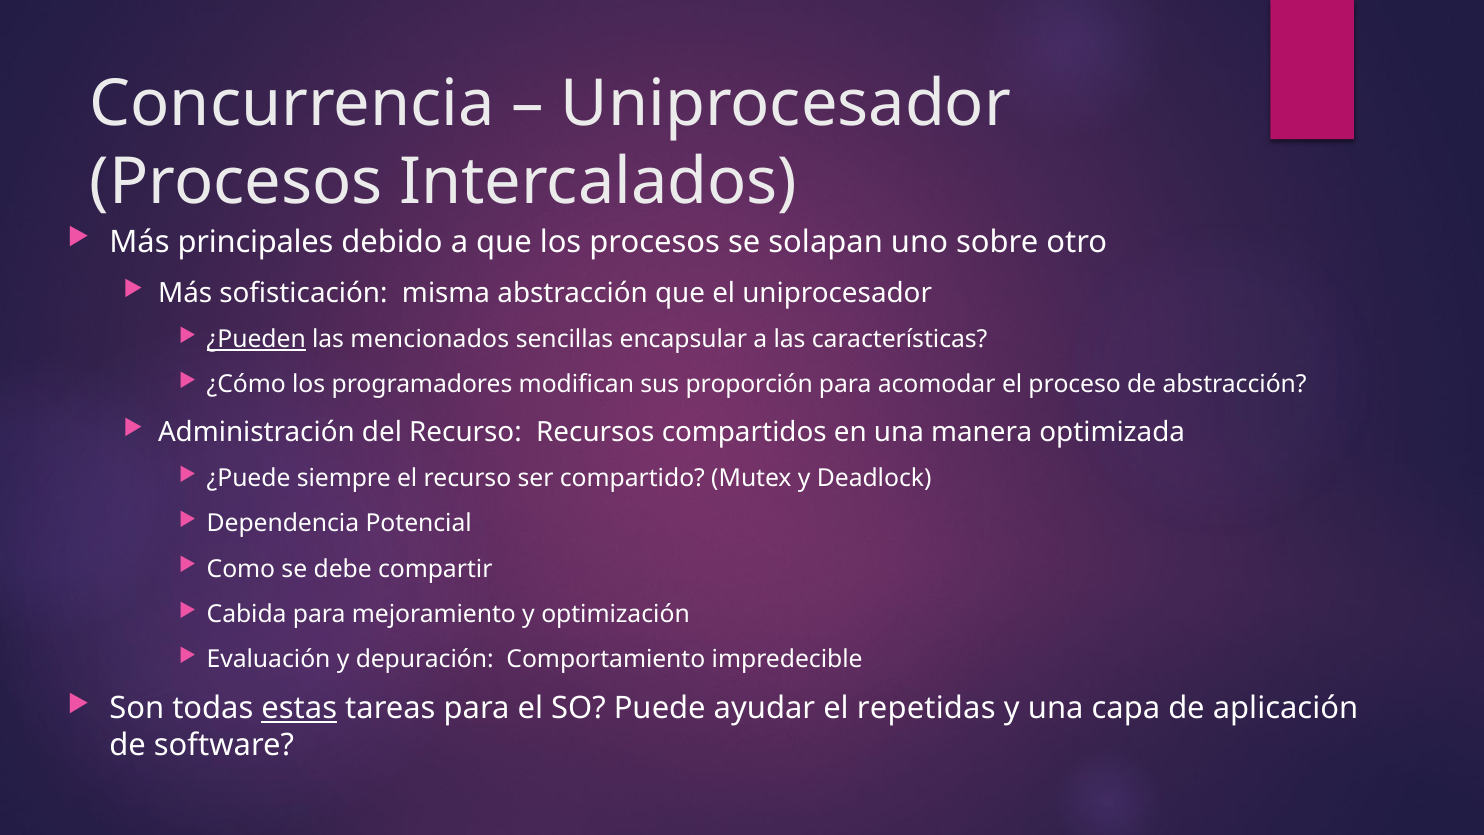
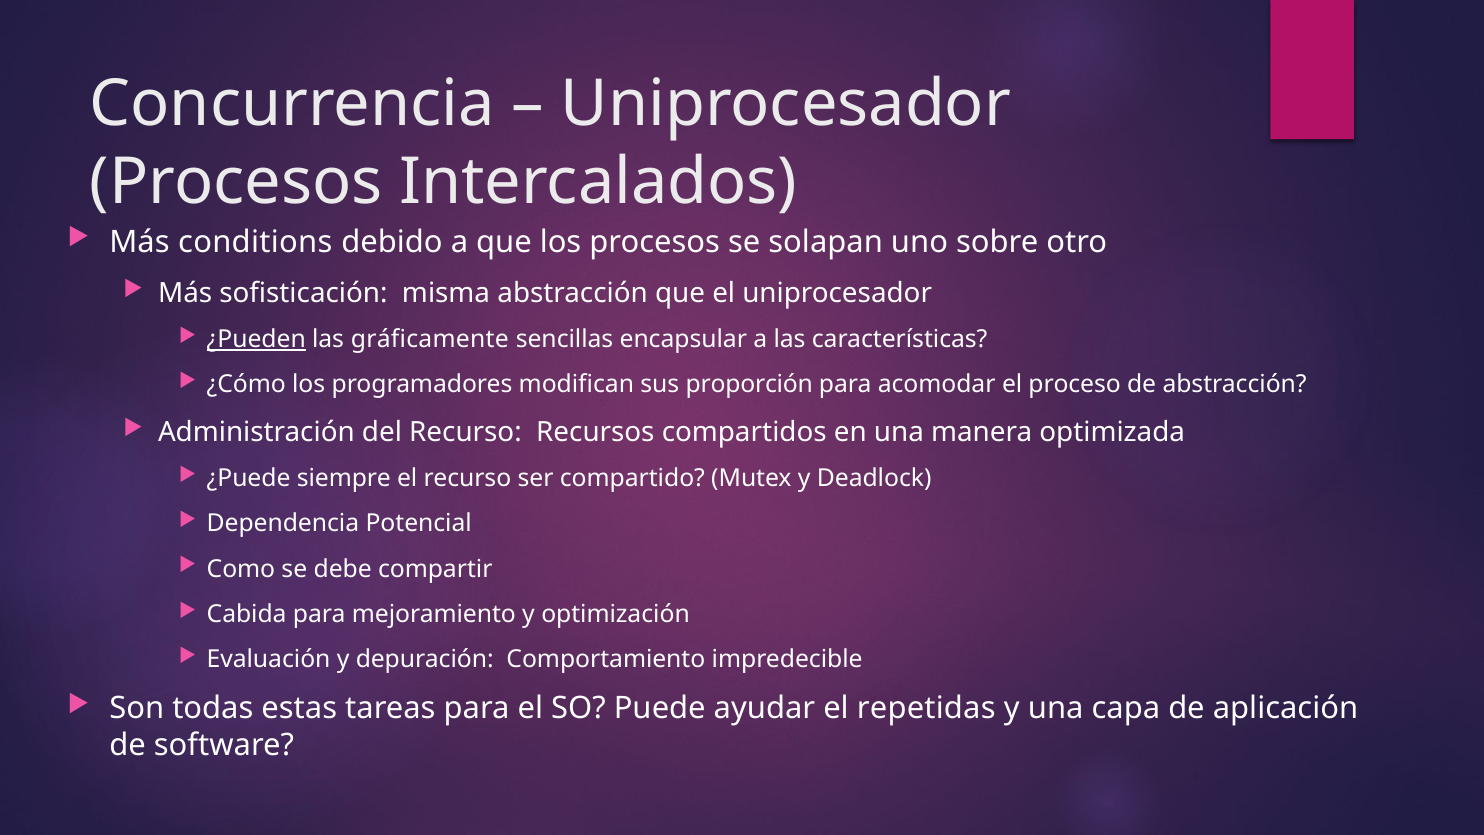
principales: principales -> conditions (255, 242)
mencionados: mencionados -> gráficamente (430, 340)
estas underline: present -> none (299, 708)
